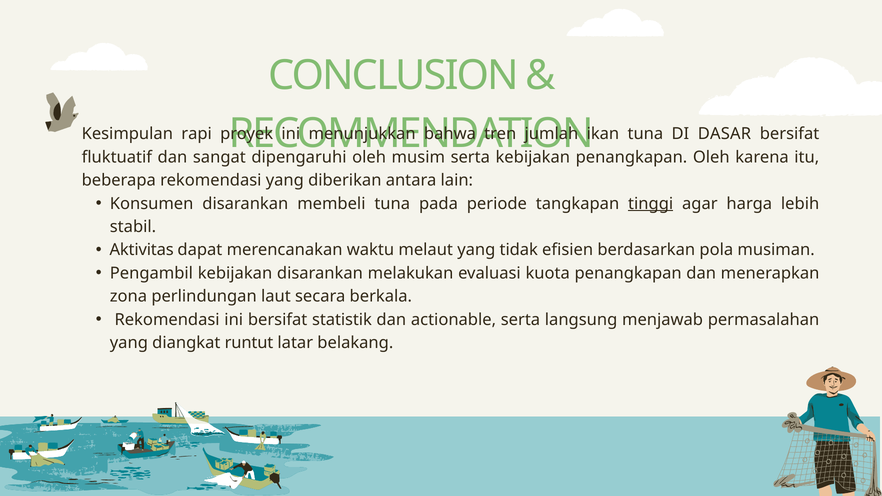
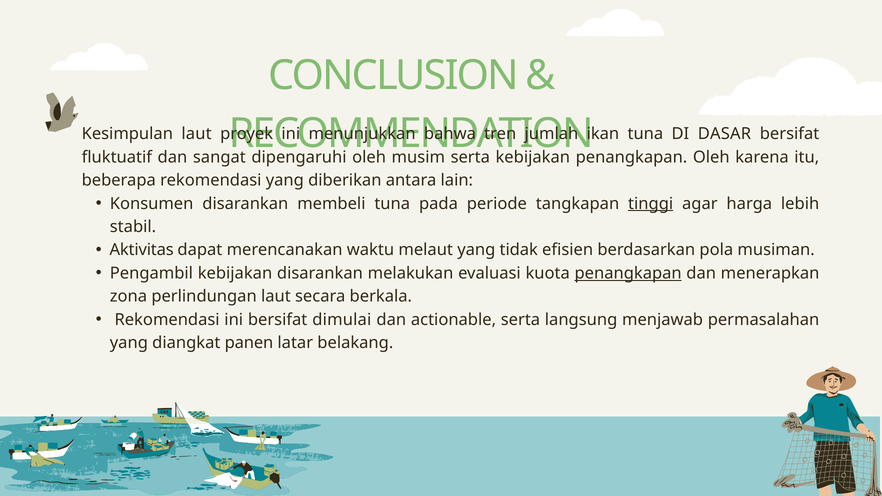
Kesimpulan rapi: rapi -> laut (197, 134)
penangkapan underline: none -> present (628, 273)
statistik: statistik -> dimulai (342, 320)
runtut: runtut -> panen (249, 343)
